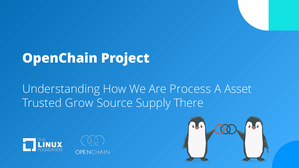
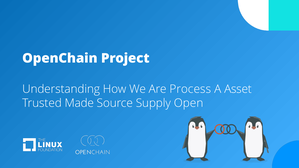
Grow: Grow -> Made (79, 103)
There: There -> Open (189, 103)
